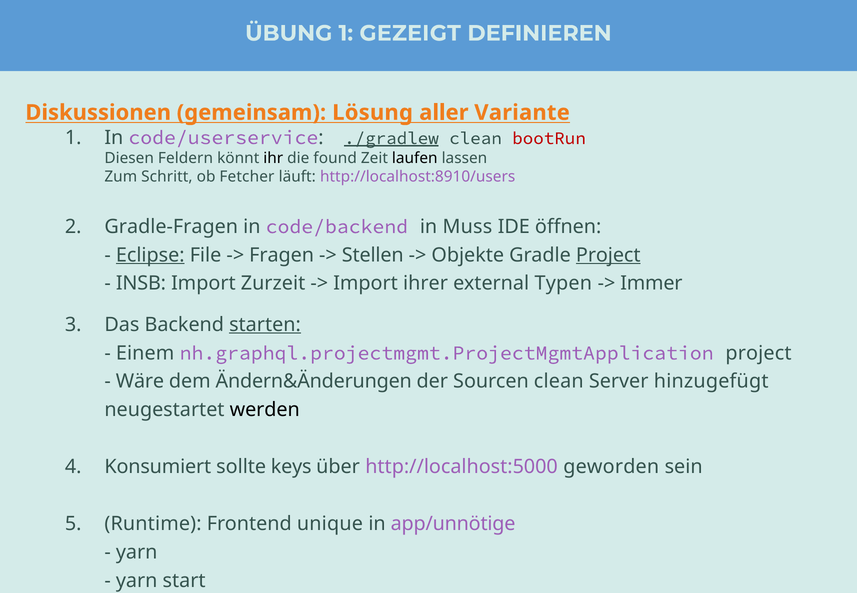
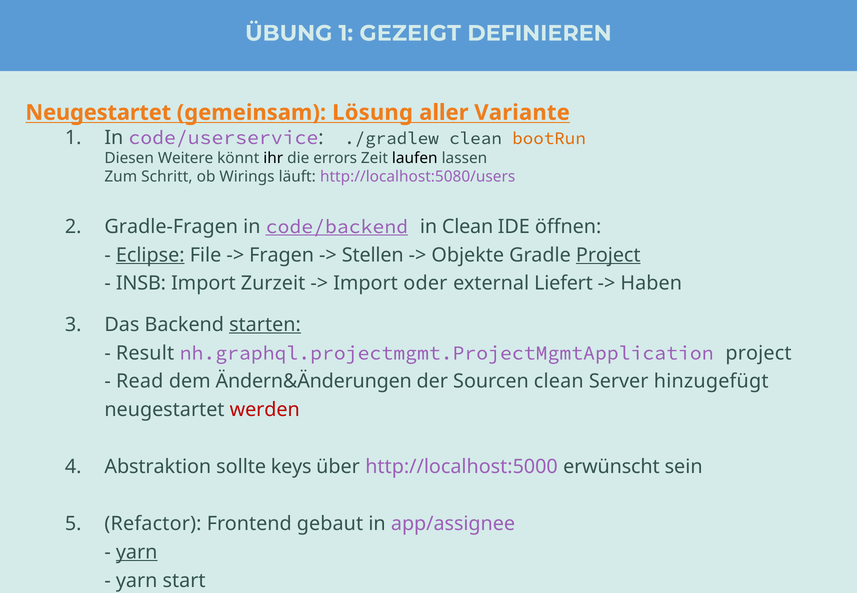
Diskussionen: Diskussionen -> Neugestartet (98, 113)
./gradlew underline: present -> none (391, 138)
bootRun colour: red -> orange (549, 138)
Feldern: Feldern -> Weitere (186, 158)
found: found -> errors (335, 158)
Fetcher: Fetcher -> Wirings (247, 177)
http://localhost:8910/users: http://localhost:8910/users -> http://localhost:5080/users (418, 177)
code/backend underline: none -> present (337, 227)
in Muss: Muss -> Clean (468, 227)
ihrer: ihrer -> oder (425, 284)
Typen: Typen -> Liefert (564, 284)
Immer: Immer -> Haben (651, 284)
Einem: Einem -> Result (145, 353)
Wäre: Wäre -> Read (140, 382)
werden colour: black -> red (265, 410)
Konsumiert: Konsumiert -> Abstraktion (158, 467)
geworden: geworden -> erwünscht (611, 467)
Runtime: Runtime -> Refactor (153, 524)
unique: unique -> gebaut (330, 524)
app/unnötige: app/unnötige -> app/assignee (453, 524)
yarn underline: none -> present (137, 552)
